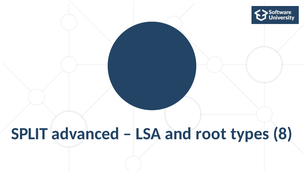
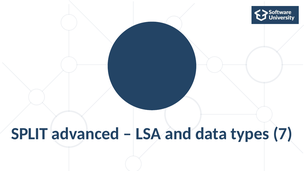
root: root -> data (211, 134)
8: 8 -> 7 (283, 134)
